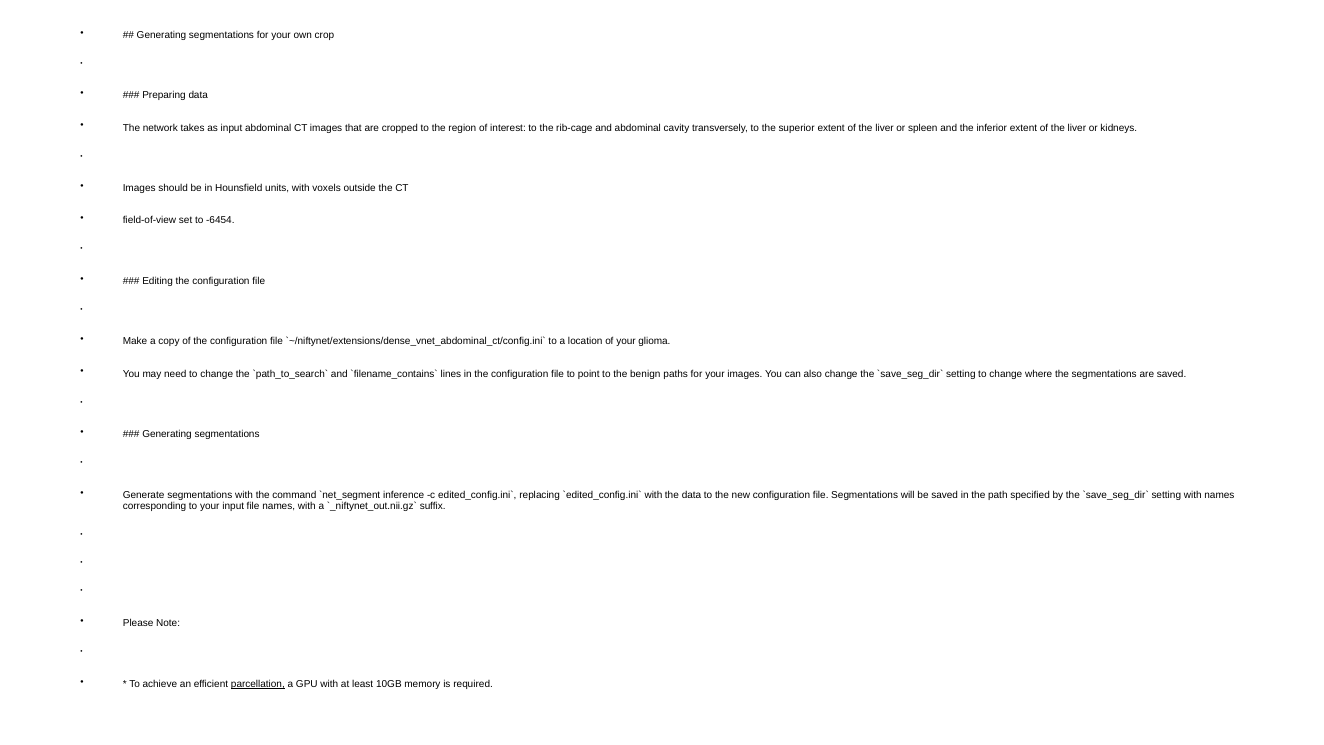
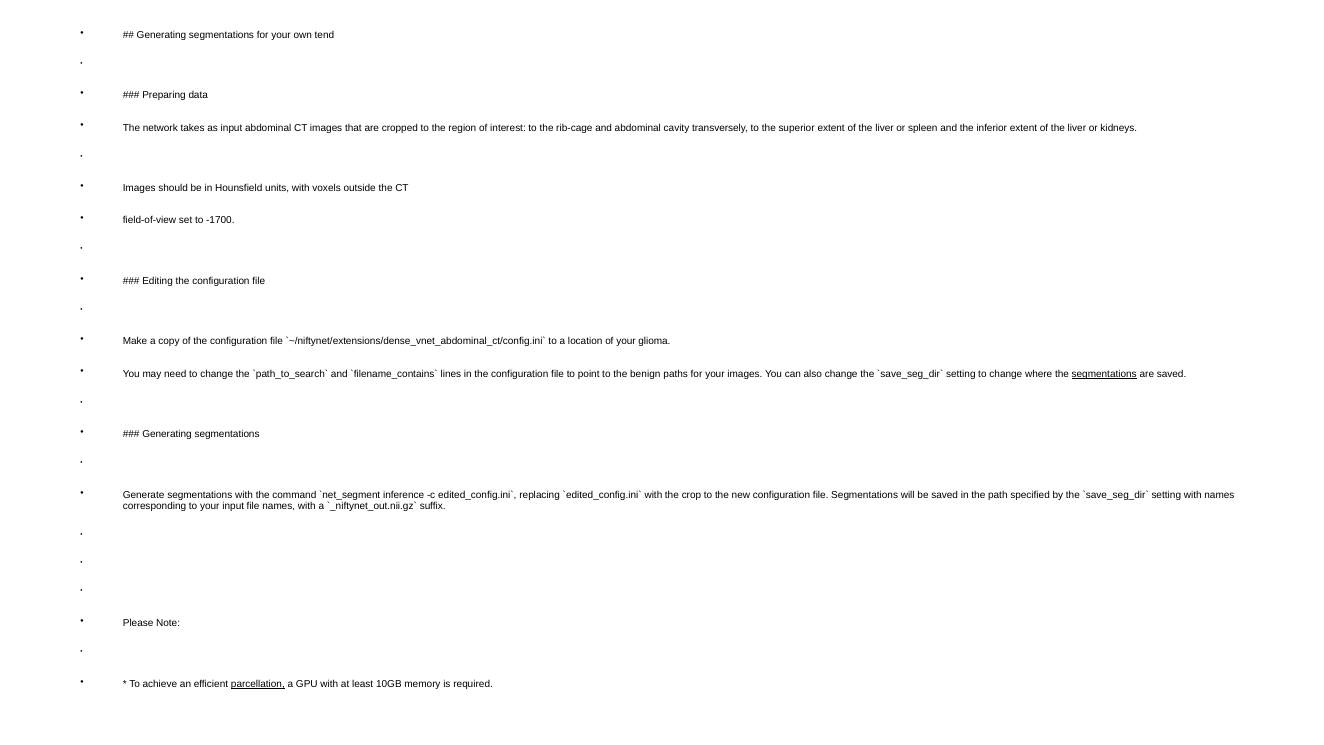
crop: crop -> tend (324, 35)
-6454: -6454 -> -1700 (220, 220)
segmentations underline: none -> present (1104, 374)
the data: data -> crop (691, 495)
